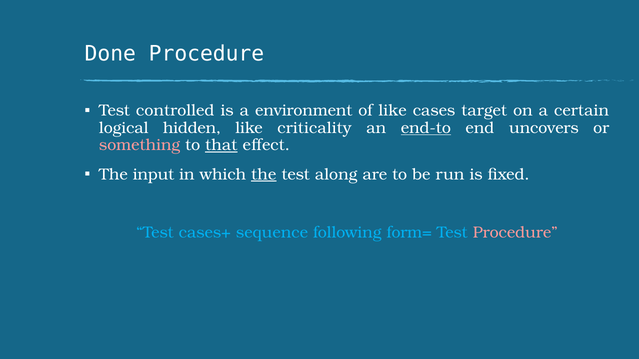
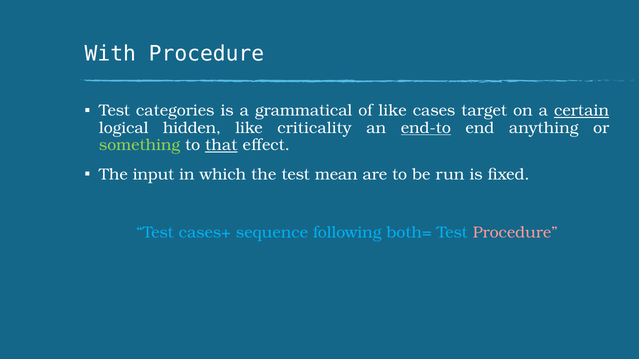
Done: Done -> With (110, 54)
controlled: controlled -> categories (175, 111)
environment: environment -> grammatical (304, 111)
certain underline: none -> present (581, 111)
uncovers: uncovers -> anything (544, 128)
something colour: pink -> light green (140, 145)
the underline: present -> none (264, 175)
along: along -> mean (336, 175)
form=: form= -> both= (409, 233)
